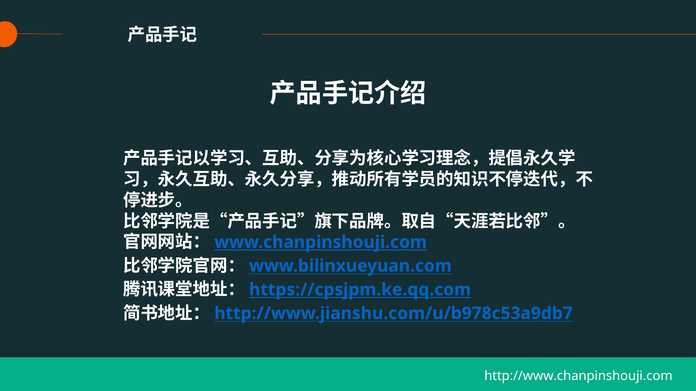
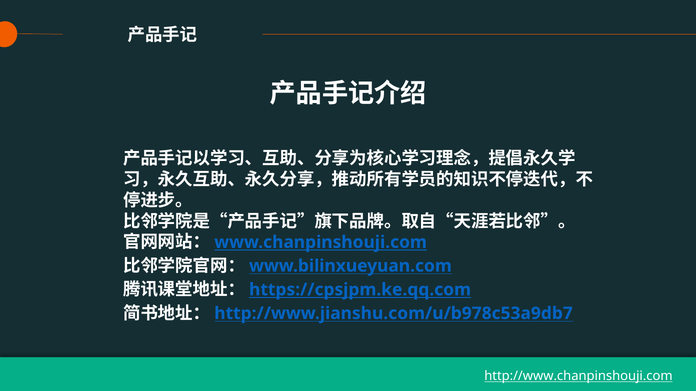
http://www.chanpinshouji.com underline: none -> present (578, 377)
